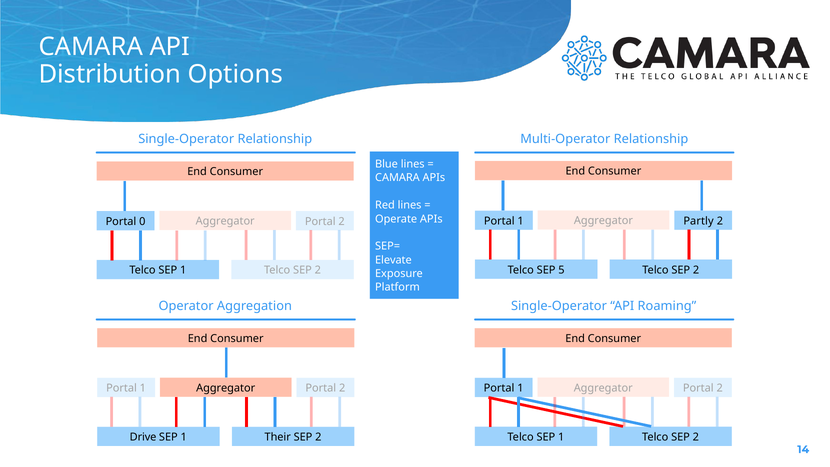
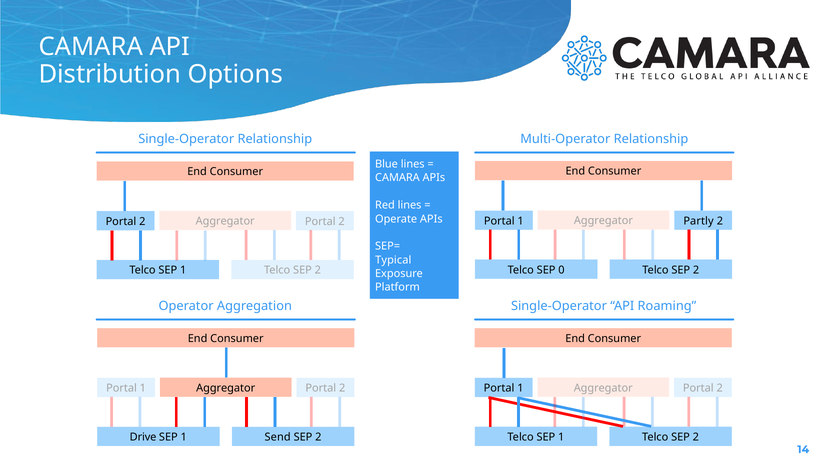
0: 0 -> 2 (142, 222)
Elevate: Elevate -> Typical (393, 260)
5: 5 -> 0 (561, 270)
Their: Their -> Send (278, 437)
